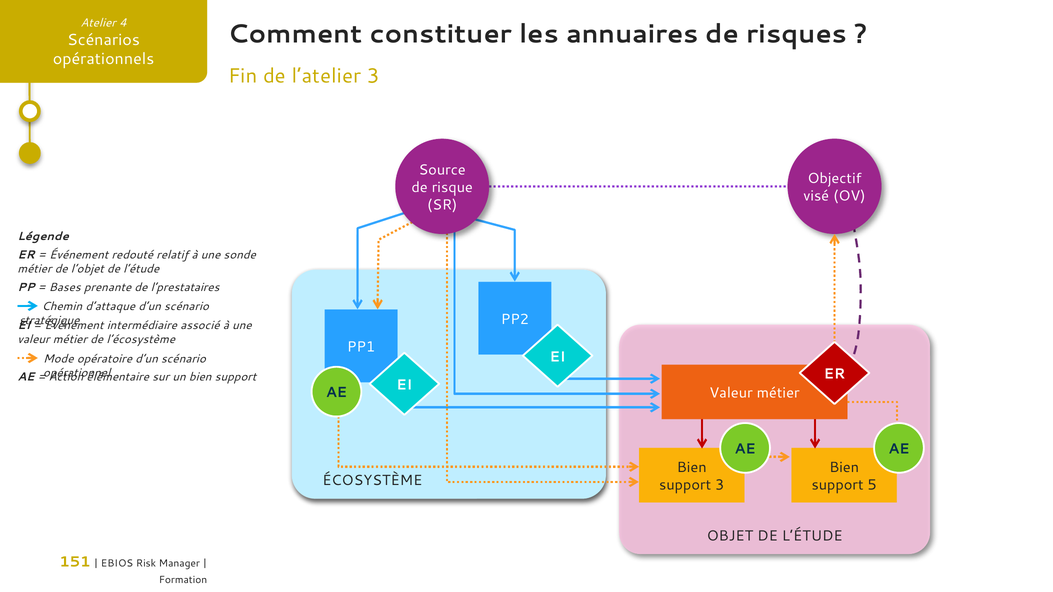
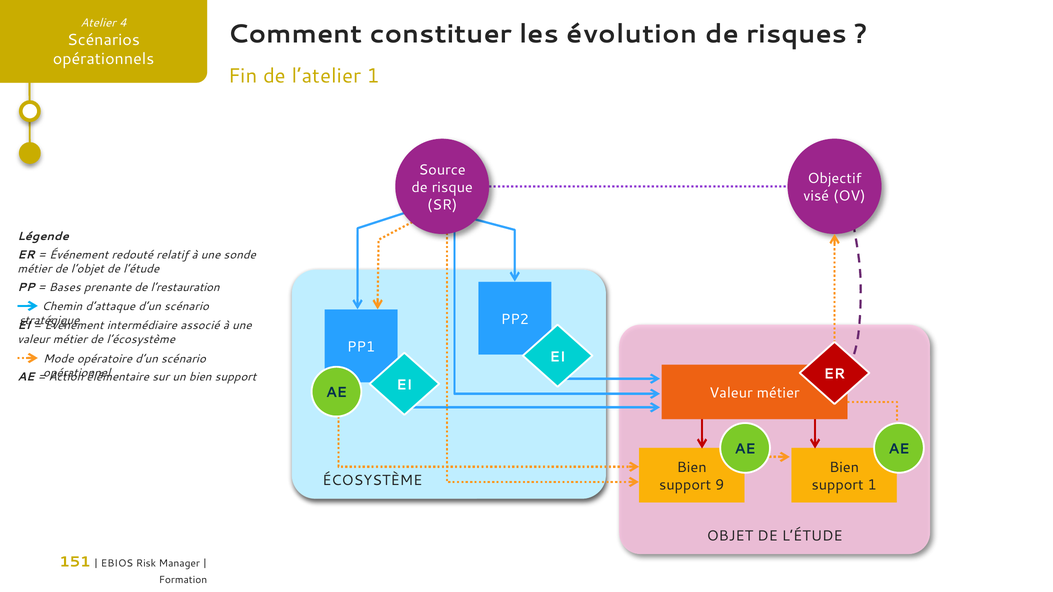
annuaires: annuaires -> évolution (632, 34)
l’atelier 3: 3 -> 1 (373, 76)
l’prestataires: l’prestataires -> l’restauration (185, 288)
support 3: 3 -> 9 (720, 485)
support 5: 5 -> 1 (872, 485)
